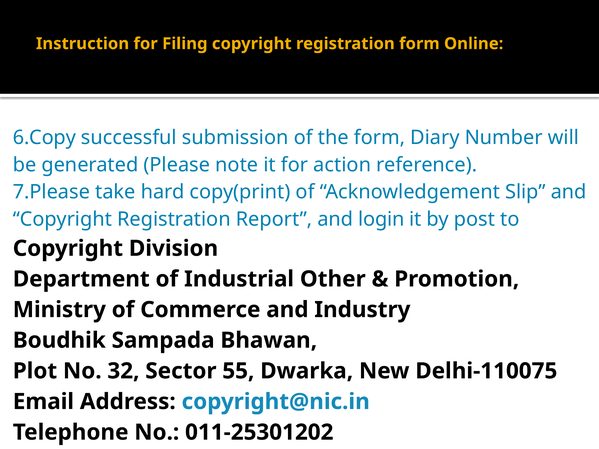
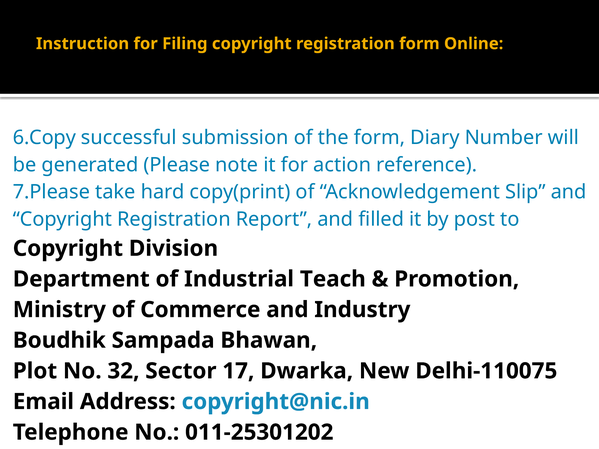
login: login -> filled (381, 219)
Other: Other -> Teach (333, 279)
55: 55 -> 17 (238, 371)
